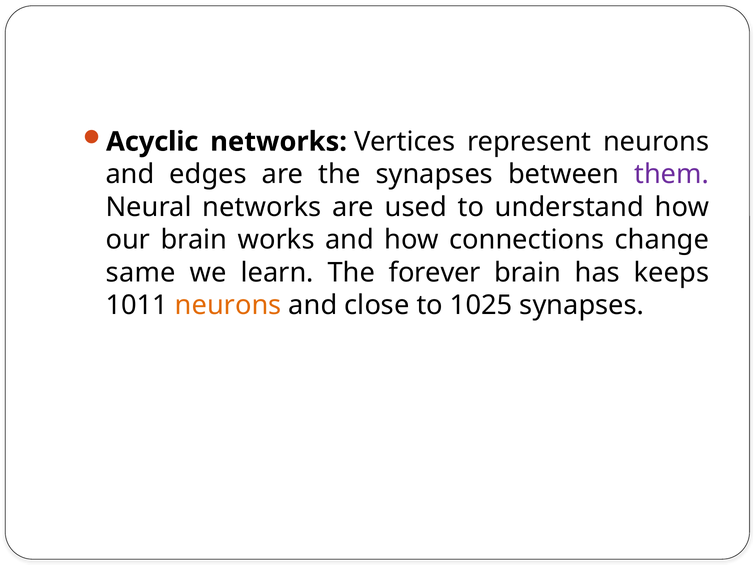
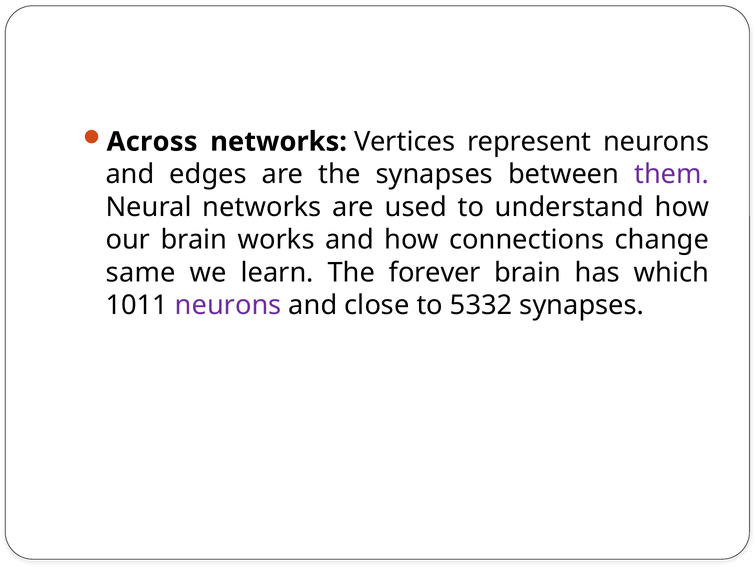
Acyclic: Acyclic -> Across (152, 142)
keeps: keeps -> which (671, 272)
neurons colour: orange -> purple (228, 305)
1025: 1025 -> 5332 (481, 305)
